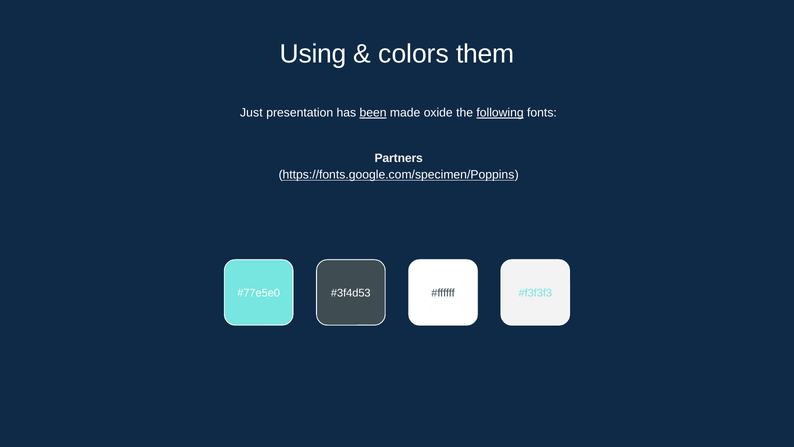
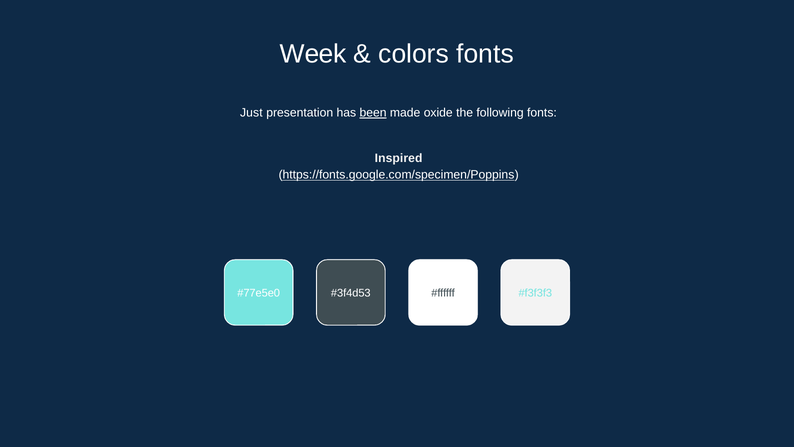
Using: Using -> Week (313, 54)
colors them: them -> fonts (485, 54)
following underline: present -> none (500, 113)
Partners: Partners -> Inspired (399, 158)
